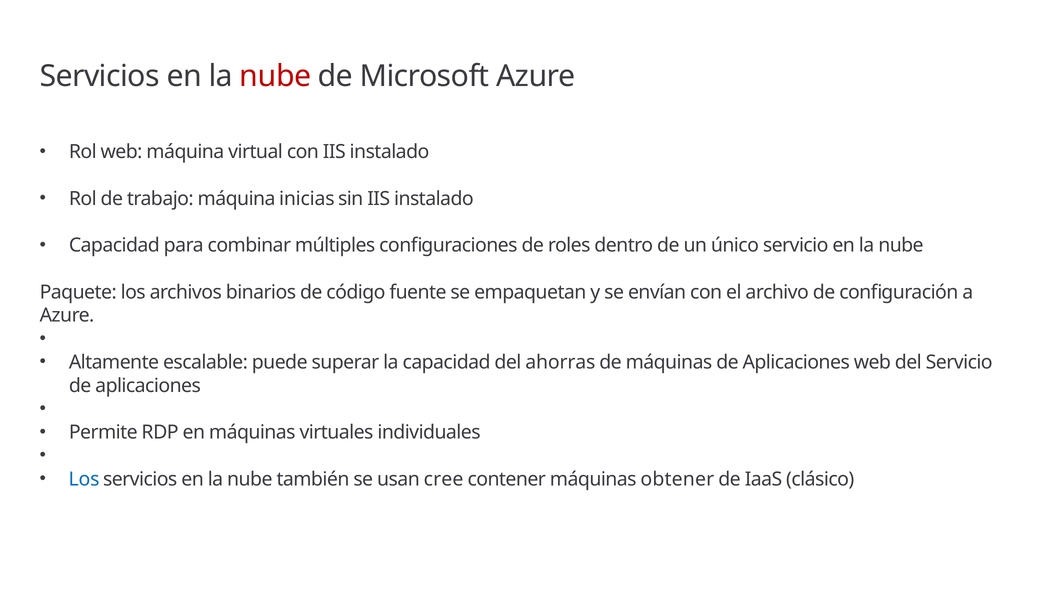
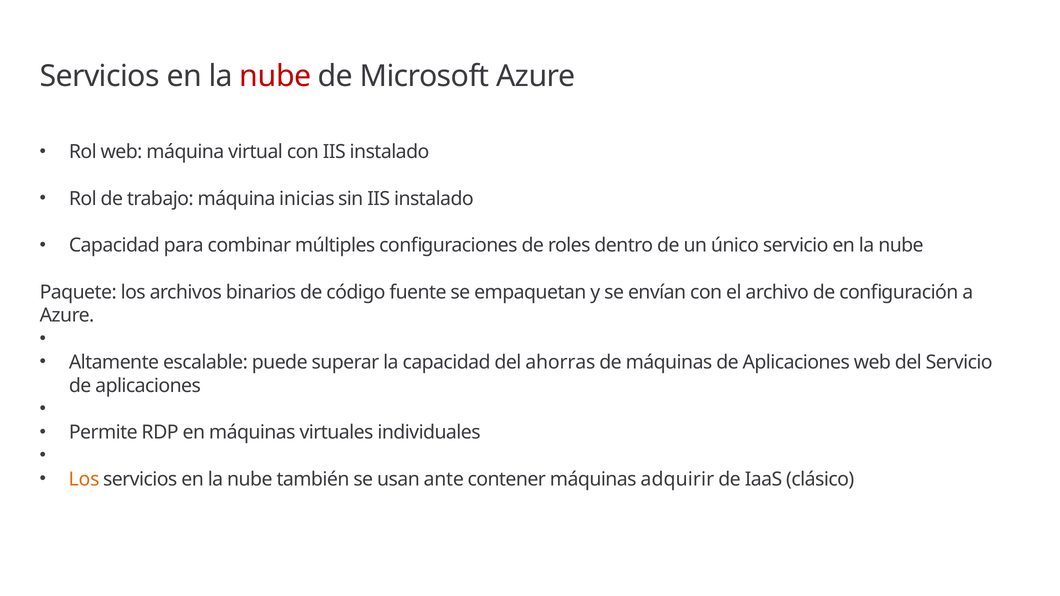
Los colour: blue -> orange (84, 479)
cree: cree -> ante (444, 479)
obtener: obtener -> adquirir (677, 479)
